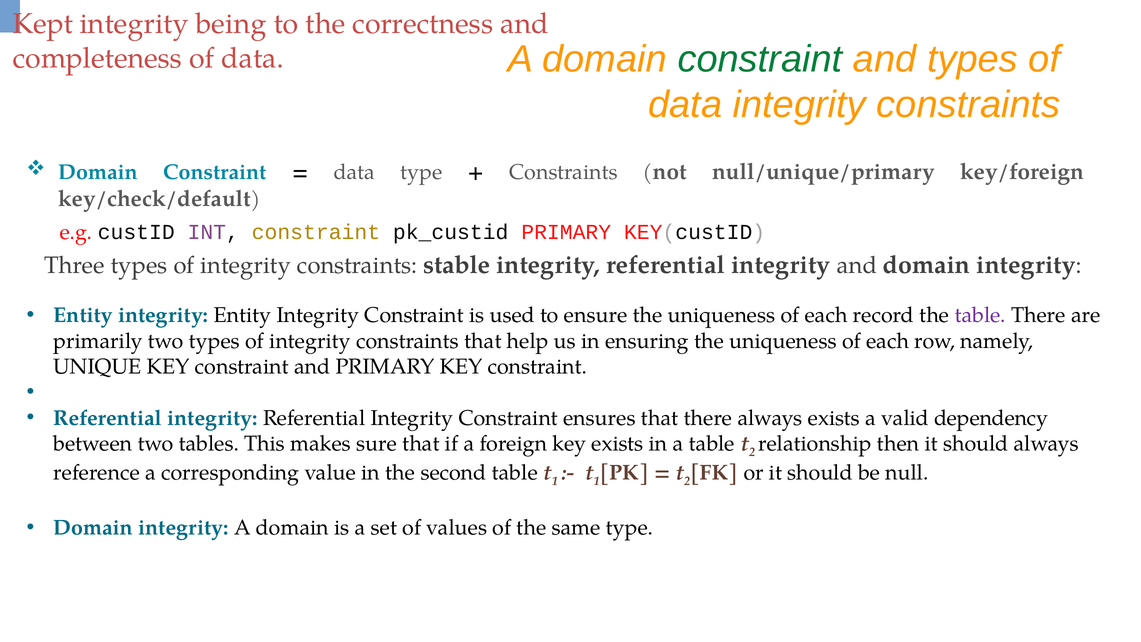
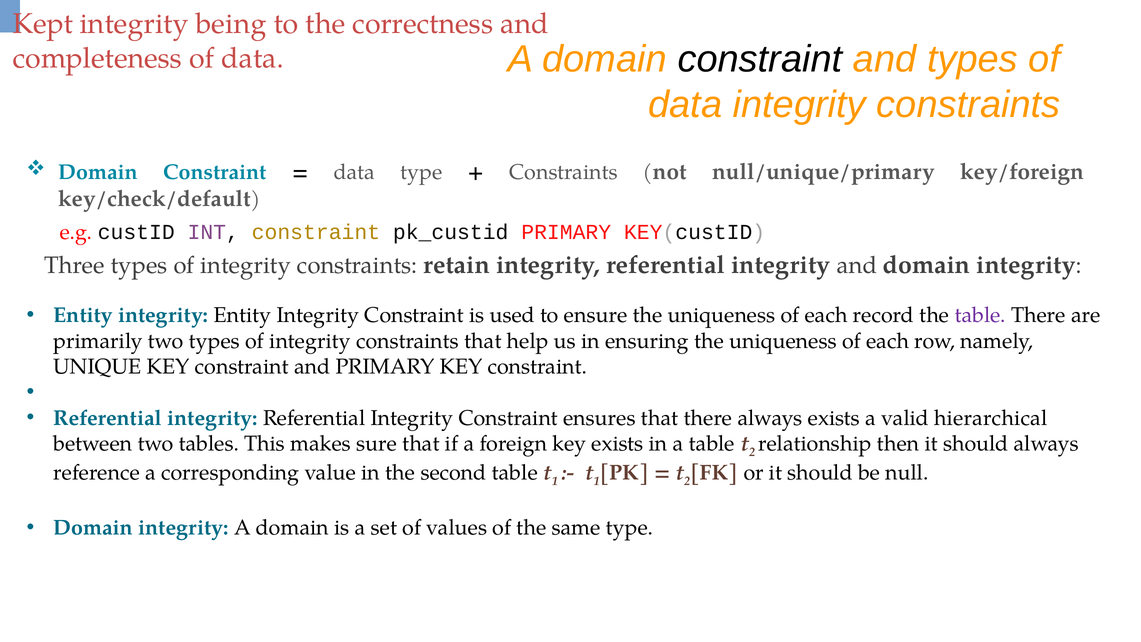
constraint colour: green -> black (760, 59)
stable: stable -> retain (457, 265)
dependency: dependency -> hierarchical (991, 418)
